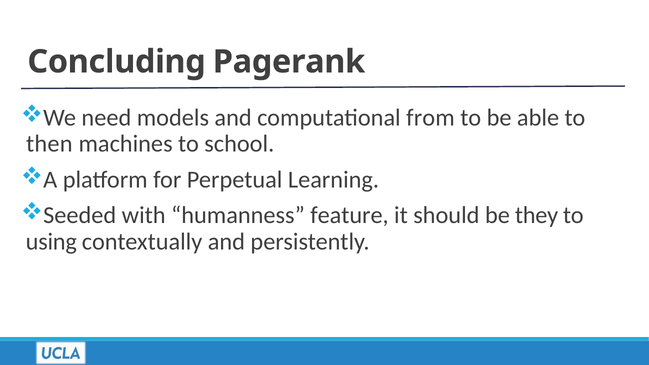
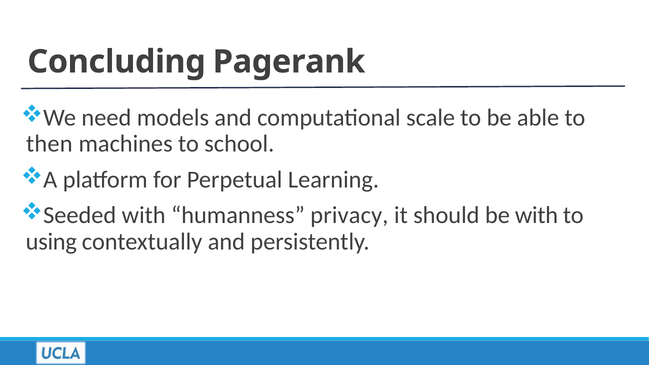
from: from -> scale (431, 118)
feature: feature -> privacy (349, 215)
be they: they -> with (537, 215)
